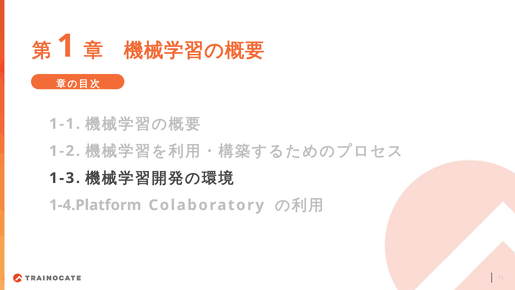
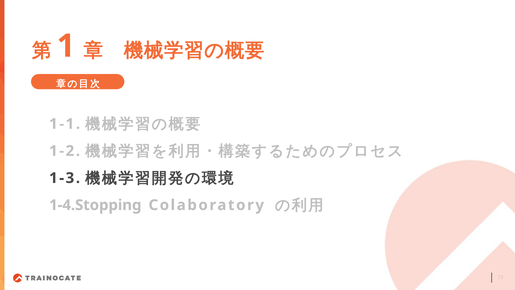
1-4.Platform: 1-4.Platform -> 1-4.Stopping (95, 205)
